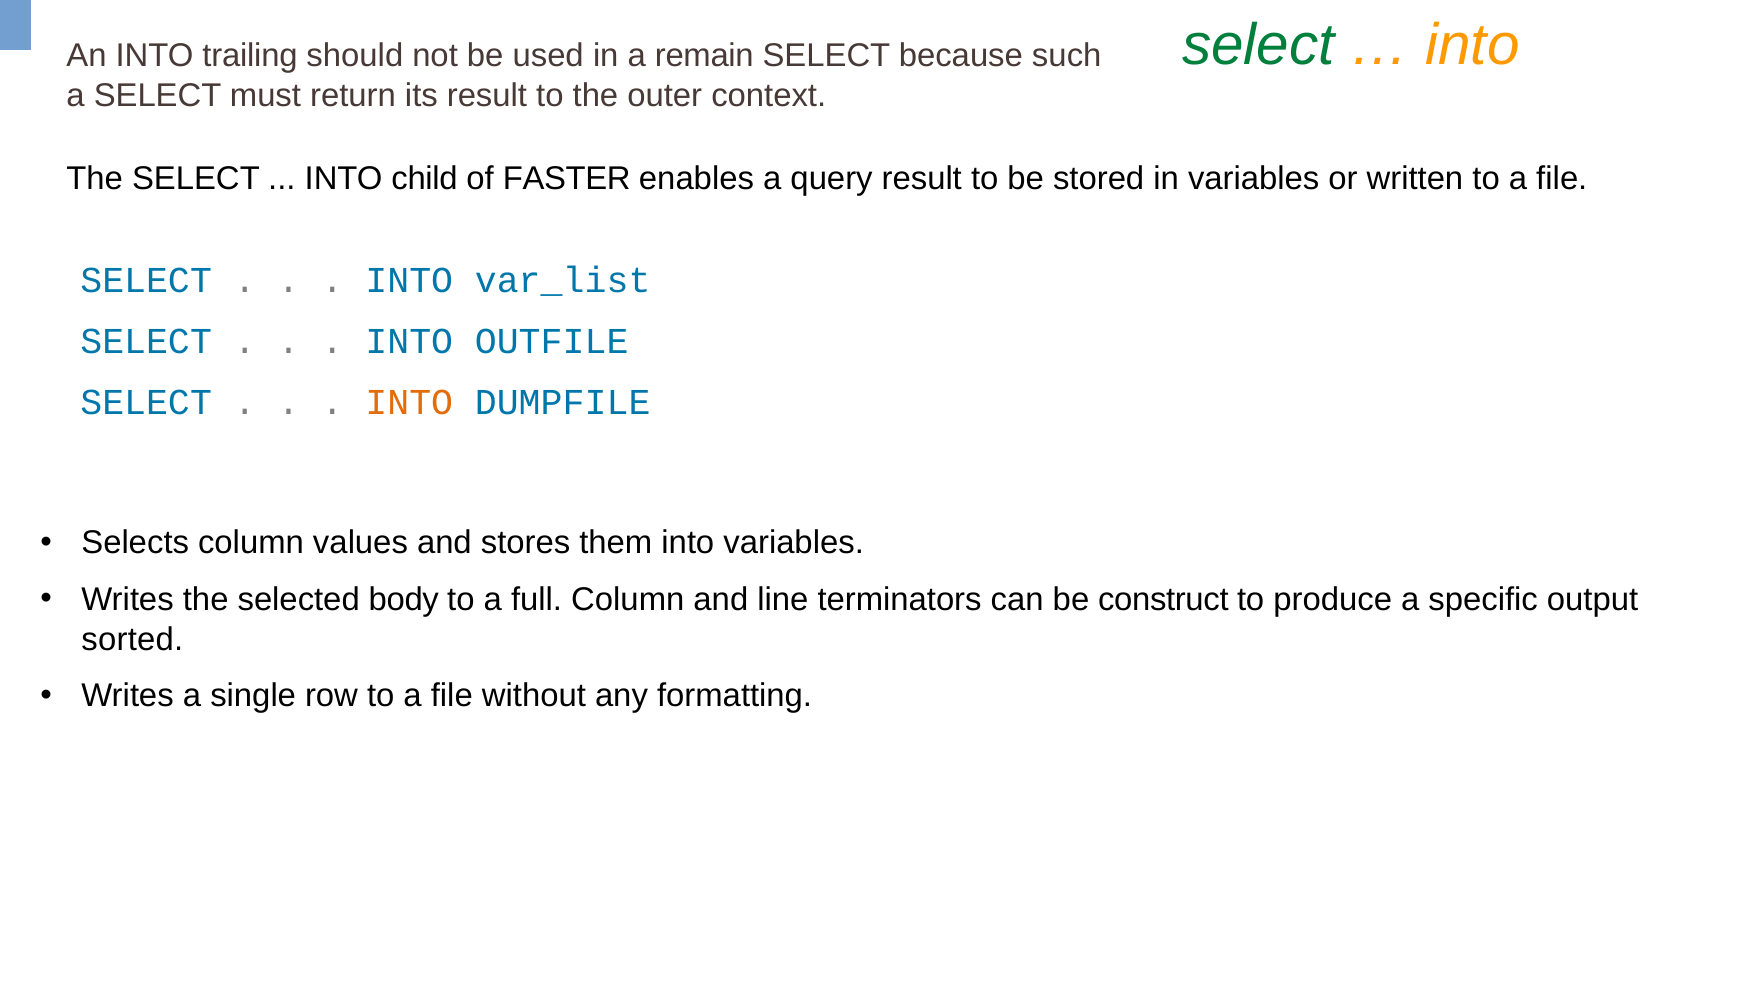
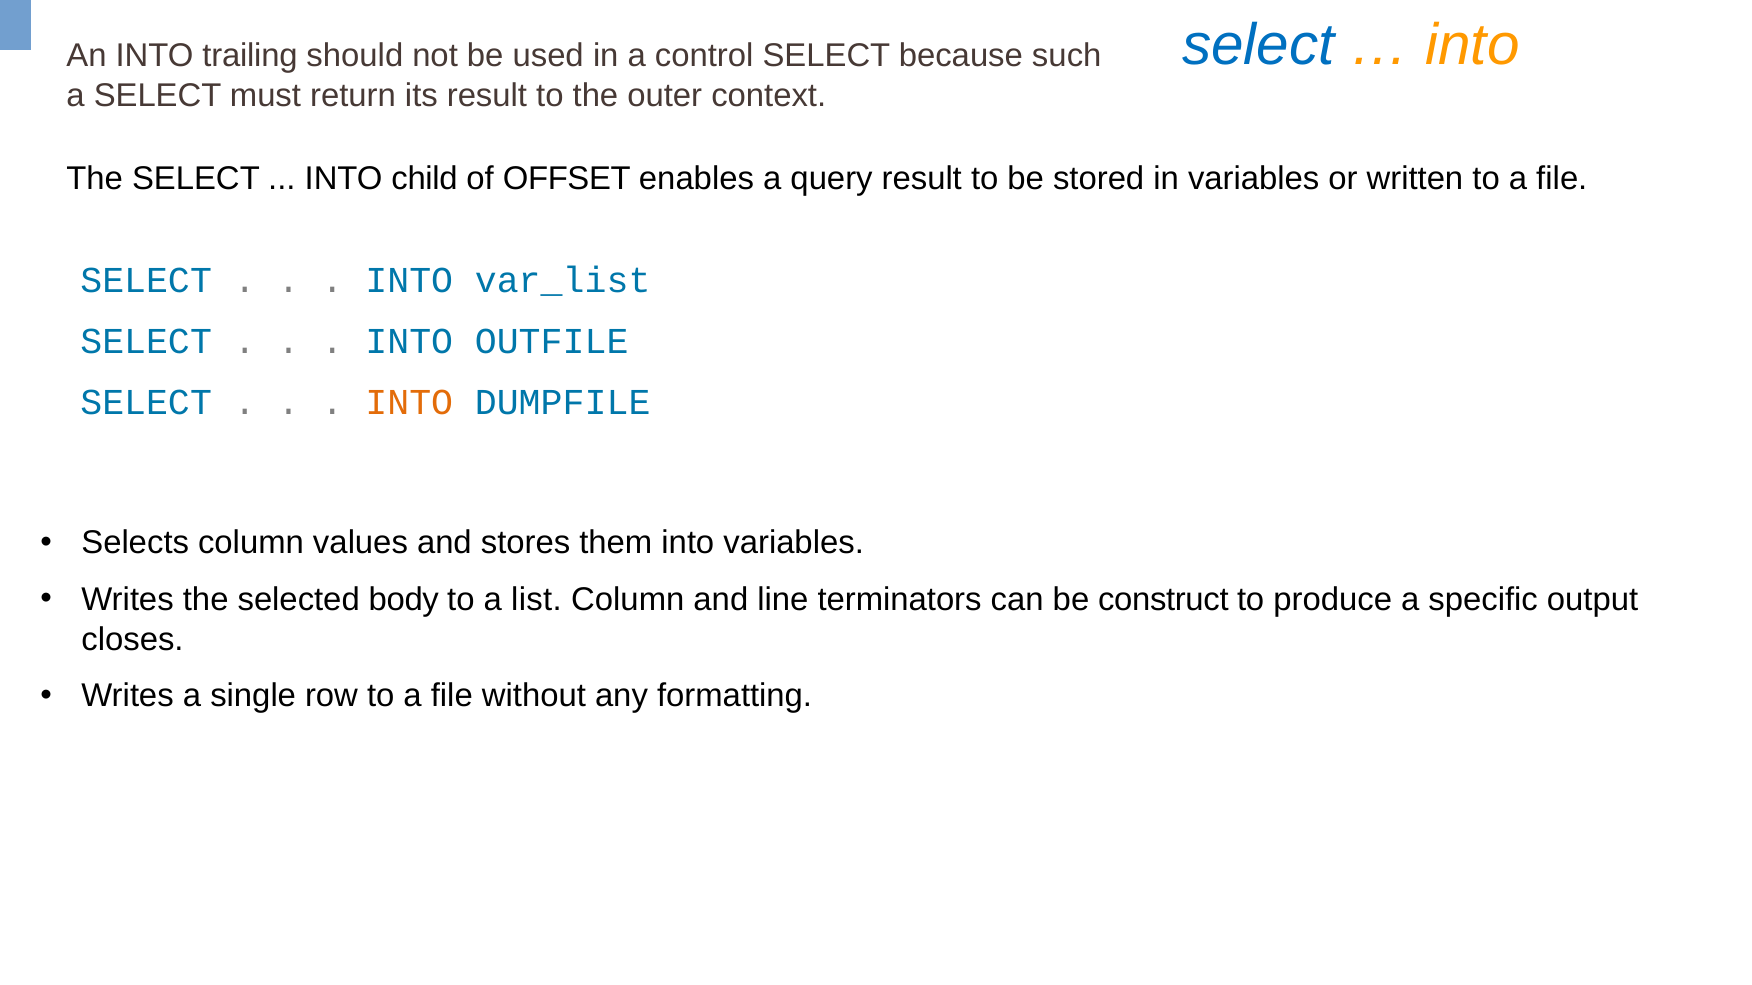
select colour: green -> blue (1258, 46)
remain: remain -> control (704, 56)
FASTER: FASTER -> OFFSET (567, 178)
full: full -> list (536, 600)
sorted: sorted -> closes (133, 640)
